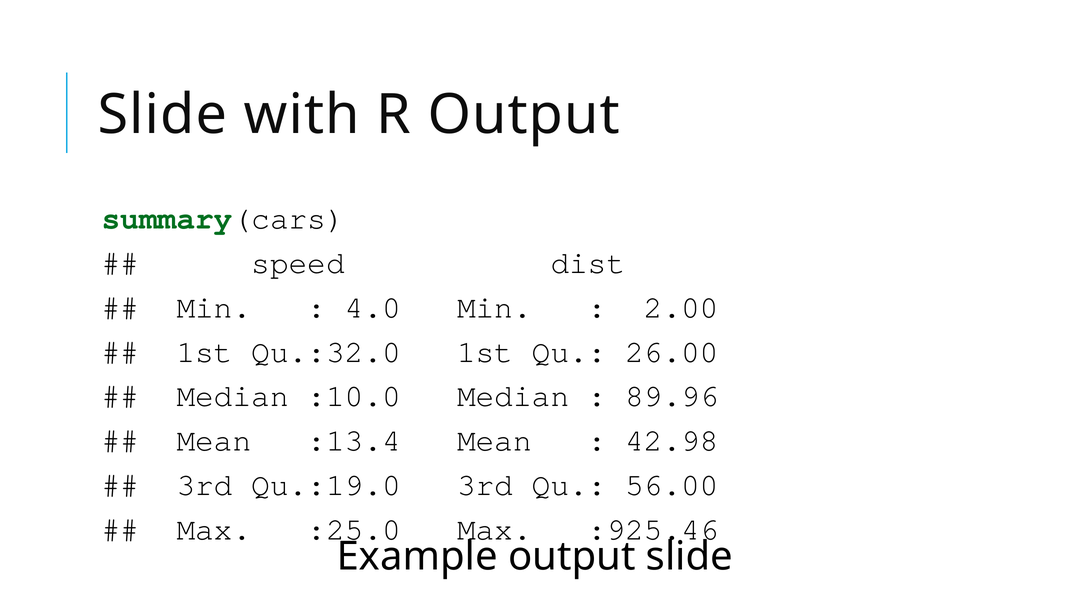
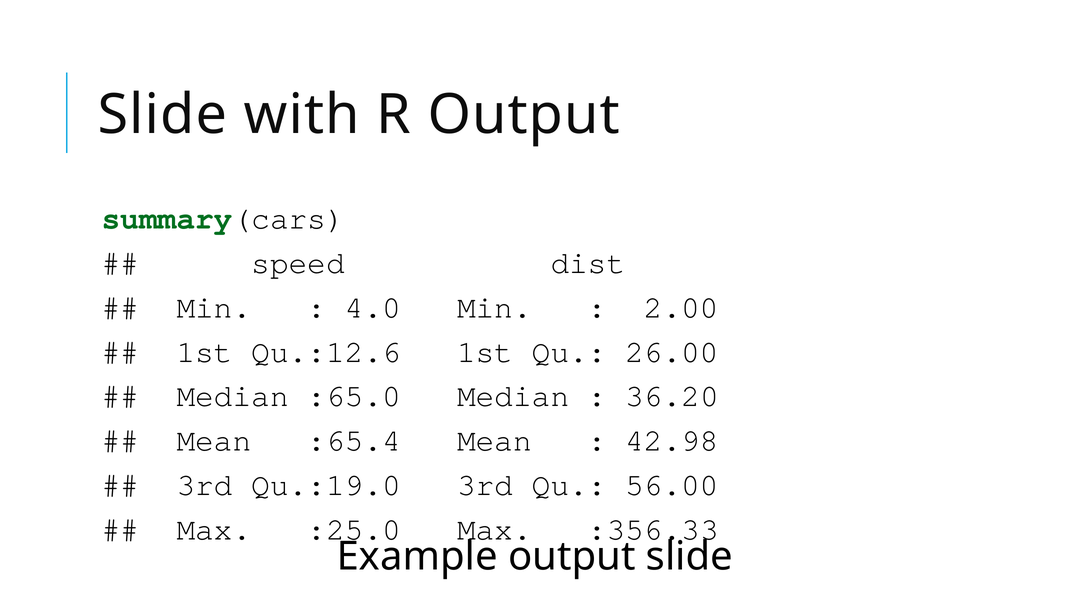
Qu.:32.0: Qu.:32.0 -> Qu.:12.6 (326, 352)
:10.0: :10.0 -> :65.0 (354, 396)
89.96: 89.96 -> 36.20 (672, 396)
:13.4: :13.4 -> :65.4 (354, 440)
:925.46: :925.46 -> :356.33 (653, 529)
